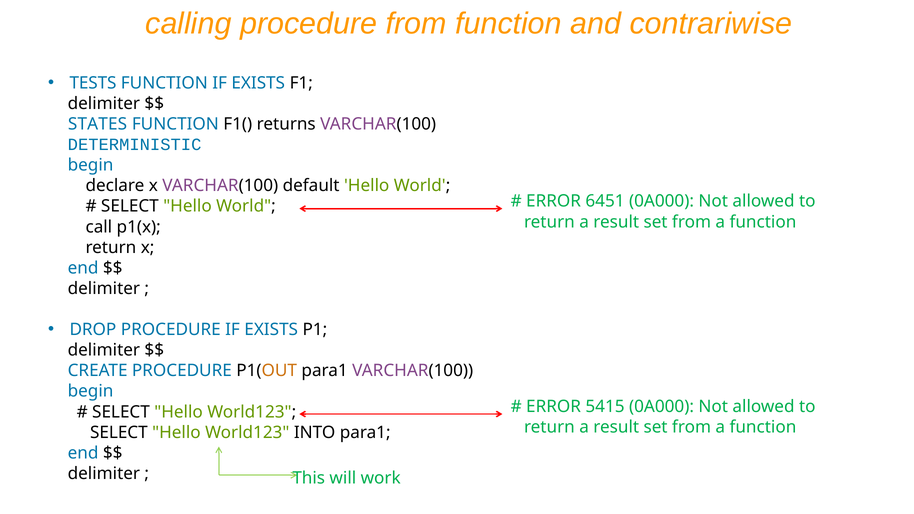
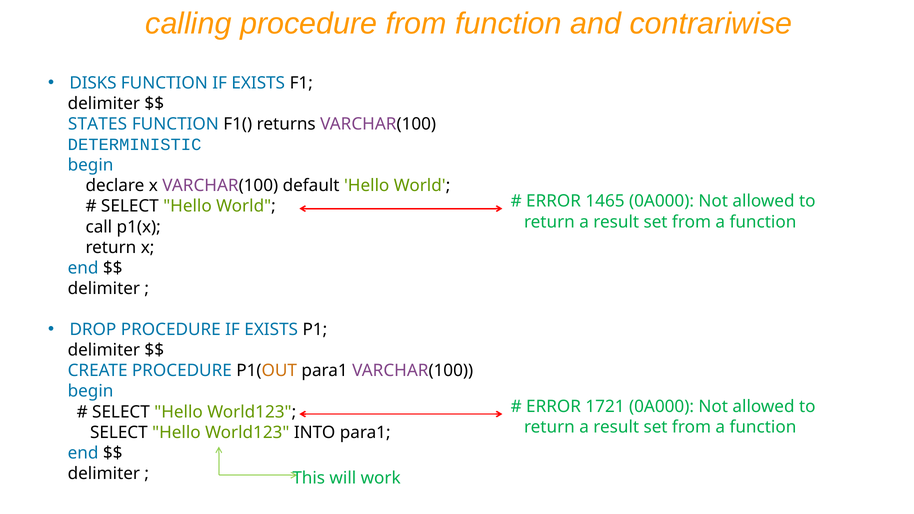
TESTS: TESTS -> DISKS (93, 83)
6451: 6451 -> 1465 (605, 201)
5415: 5415 -> 1721 (605, 407)
